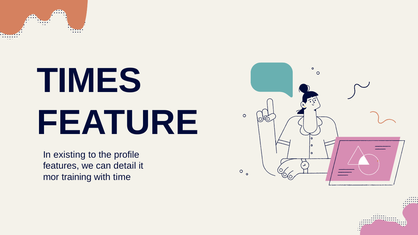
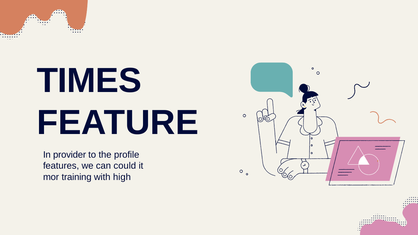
existing: existing -> provider (70, 155)
detail: detail -> could (125, 166)
time: time -> high (122, 177)
